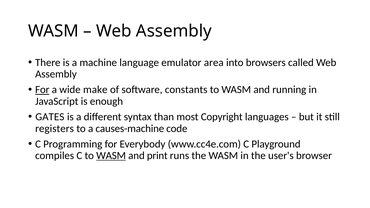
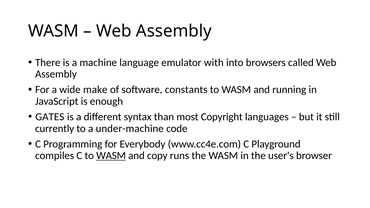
area: area -> with (214, 63)
For underline: present -> none (42, 90)
registers: registers -> currently (55, 129)
causes-machine: causes-machine -> under-machine (130, 129)
print: print -> copy (157, 156)
